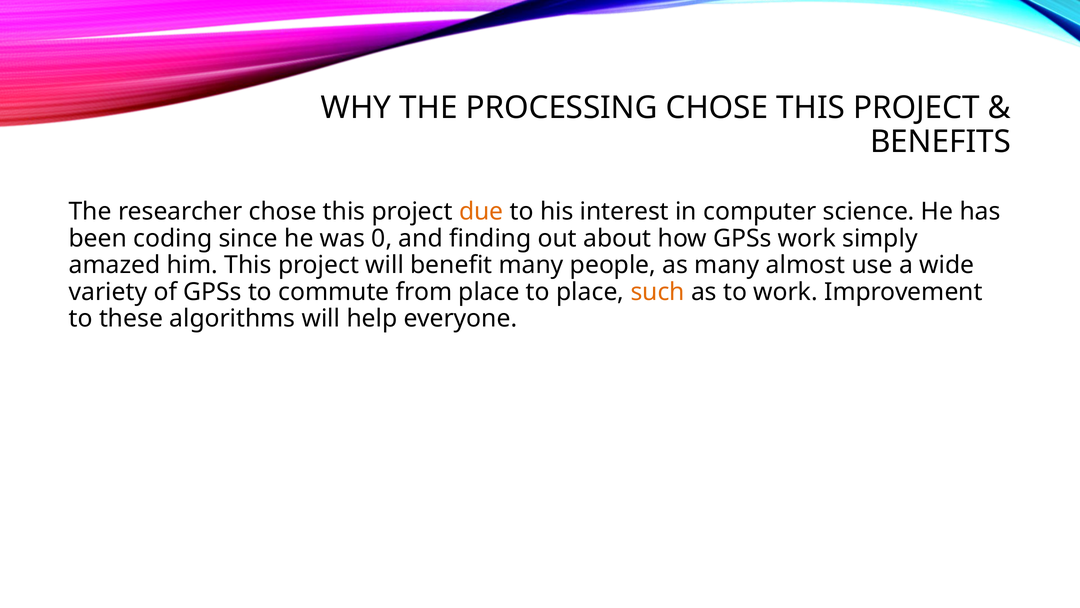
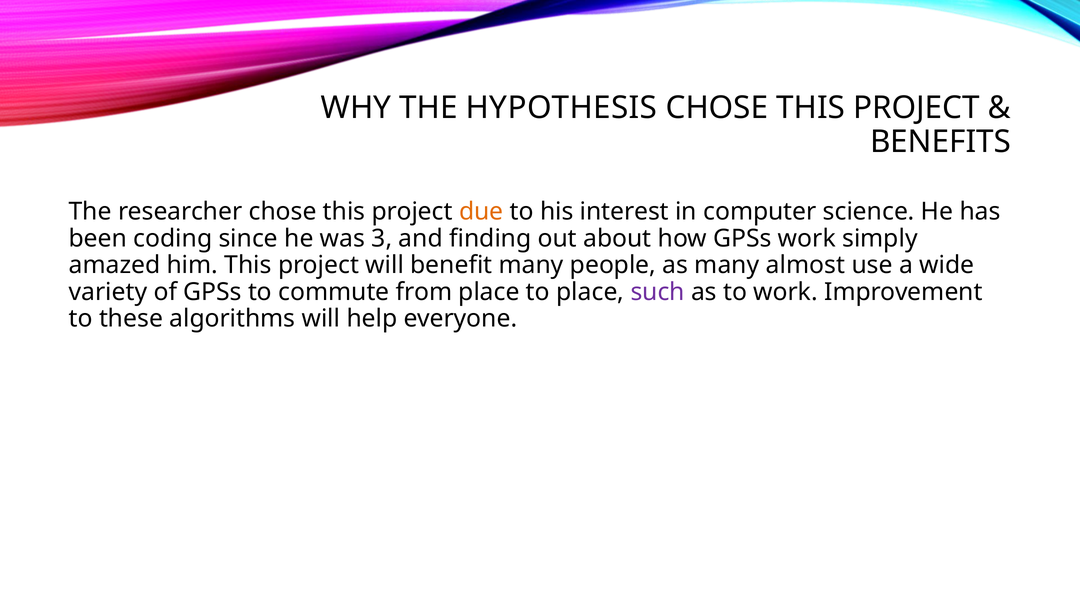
PROCESSING: PROCESSING -> HYPOTHESIS (562, 108)
0: 0 -> 3 (382, 238)
such colour: orange -> purple (658, 292)
